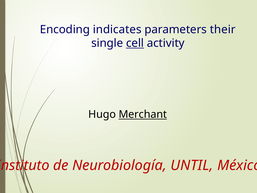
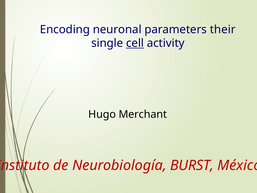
indicates: indicates -> neuronal (117, 29)
Merchant underline: present -> none (143, 114)
UNTIL: UNTIL -> BURST (192, 165)
